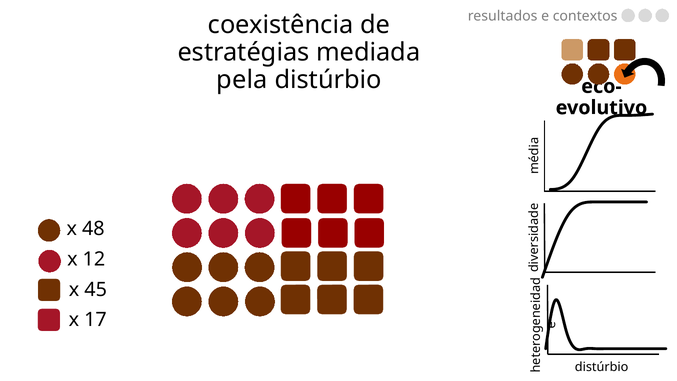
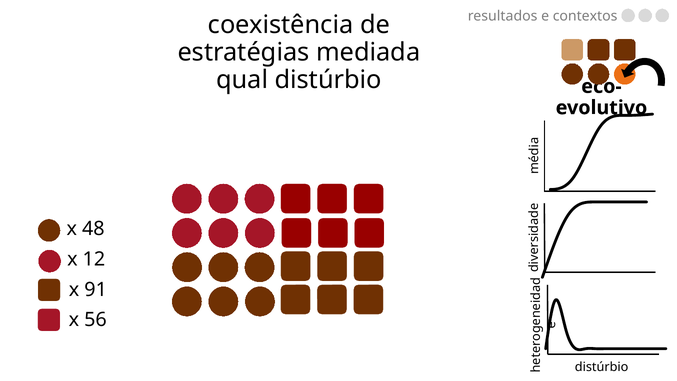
pela: pela -> qual (242, 80)
45: 45 -> 91 (96, 290)
17: 17 -> 56 (95, 320)
